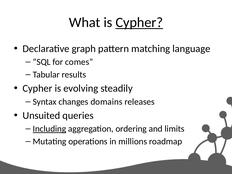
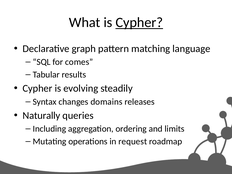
Unsuited: Unsuited -> Naturally (41, 115)
Including underline: present -> none (49, 129)
millions: millions -> request (133, 141)
